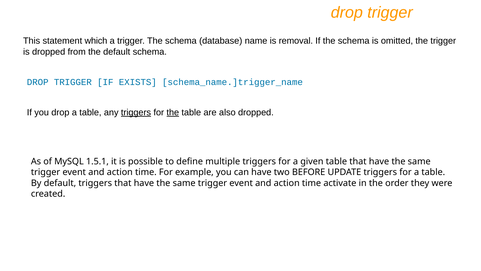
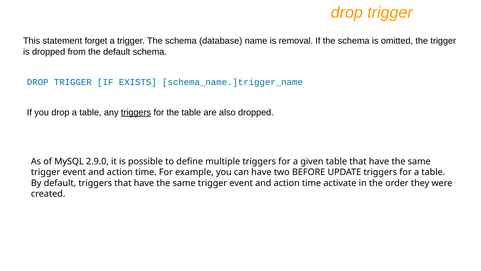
which: which -> forget (96, 41)
the underline: present -> none (173, 112)
1.5.1: 1.5.1 -> 2.9.0 (97, 161)
